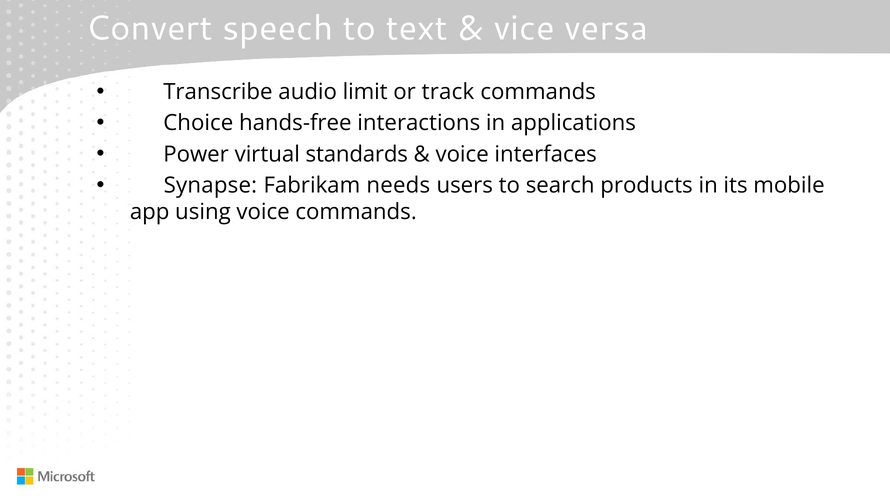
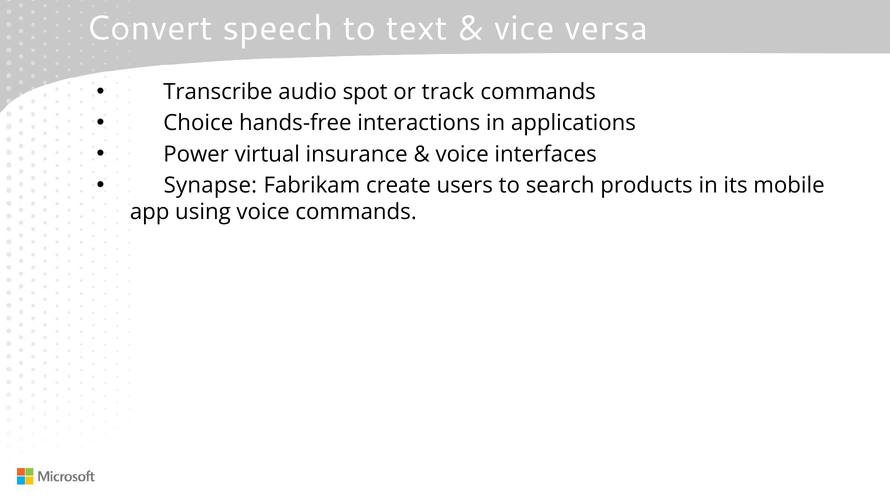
limit: limit -> spot (365, 92)
standards: standards -> insurance (357, 154)
needs: needs -> create (398, 185)
